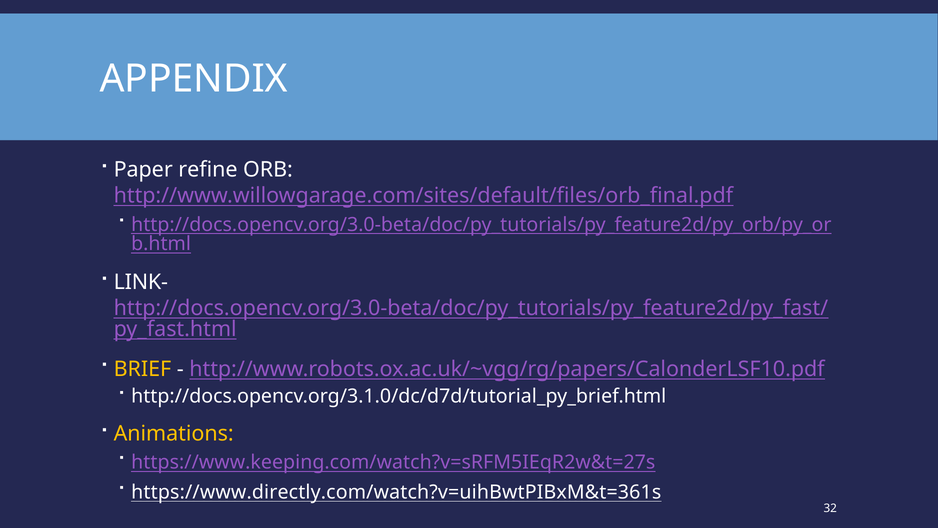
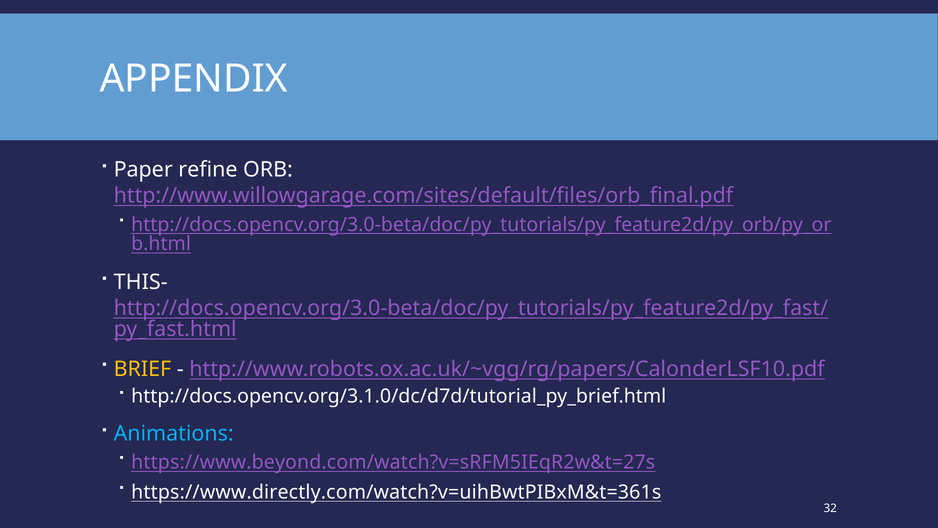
LINK-: LINK- -> THIS- (141, 282)
Animations colour: yellow -> light blue (174, 434)
https://www.keeping.com/watch?v=sRFM5IEqR2w&t=27s: https://www.keeping.com/watch?v=sRFM5IEqR2w&t=27s -> https://www.beyond.com/watch?v=sRFM5IEqR2w&t=27s (393, 462)
